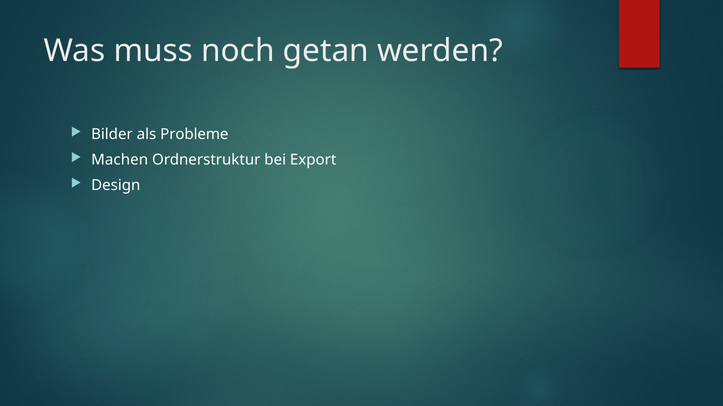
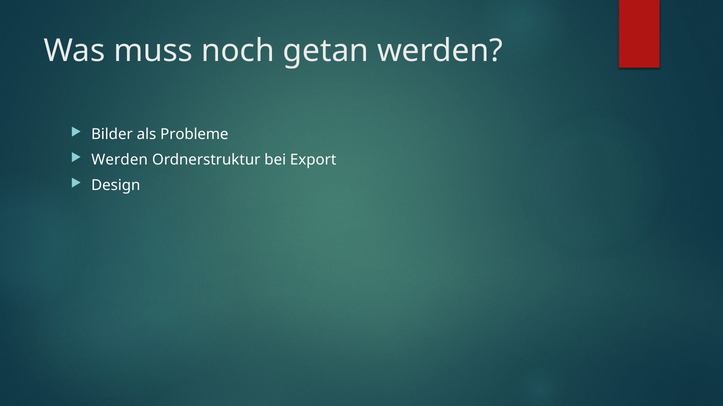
Machen: Machen -> Werden (120, 160)
